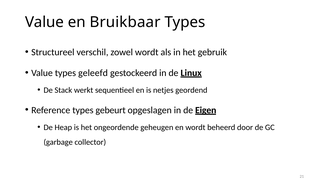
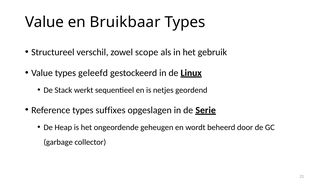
zowel wordt: wordt -> scope (147, 52)
gebeurt: gebeurt -> suffixes (111, 110)
Eigen: Eigen -> Serie (206, 110)
